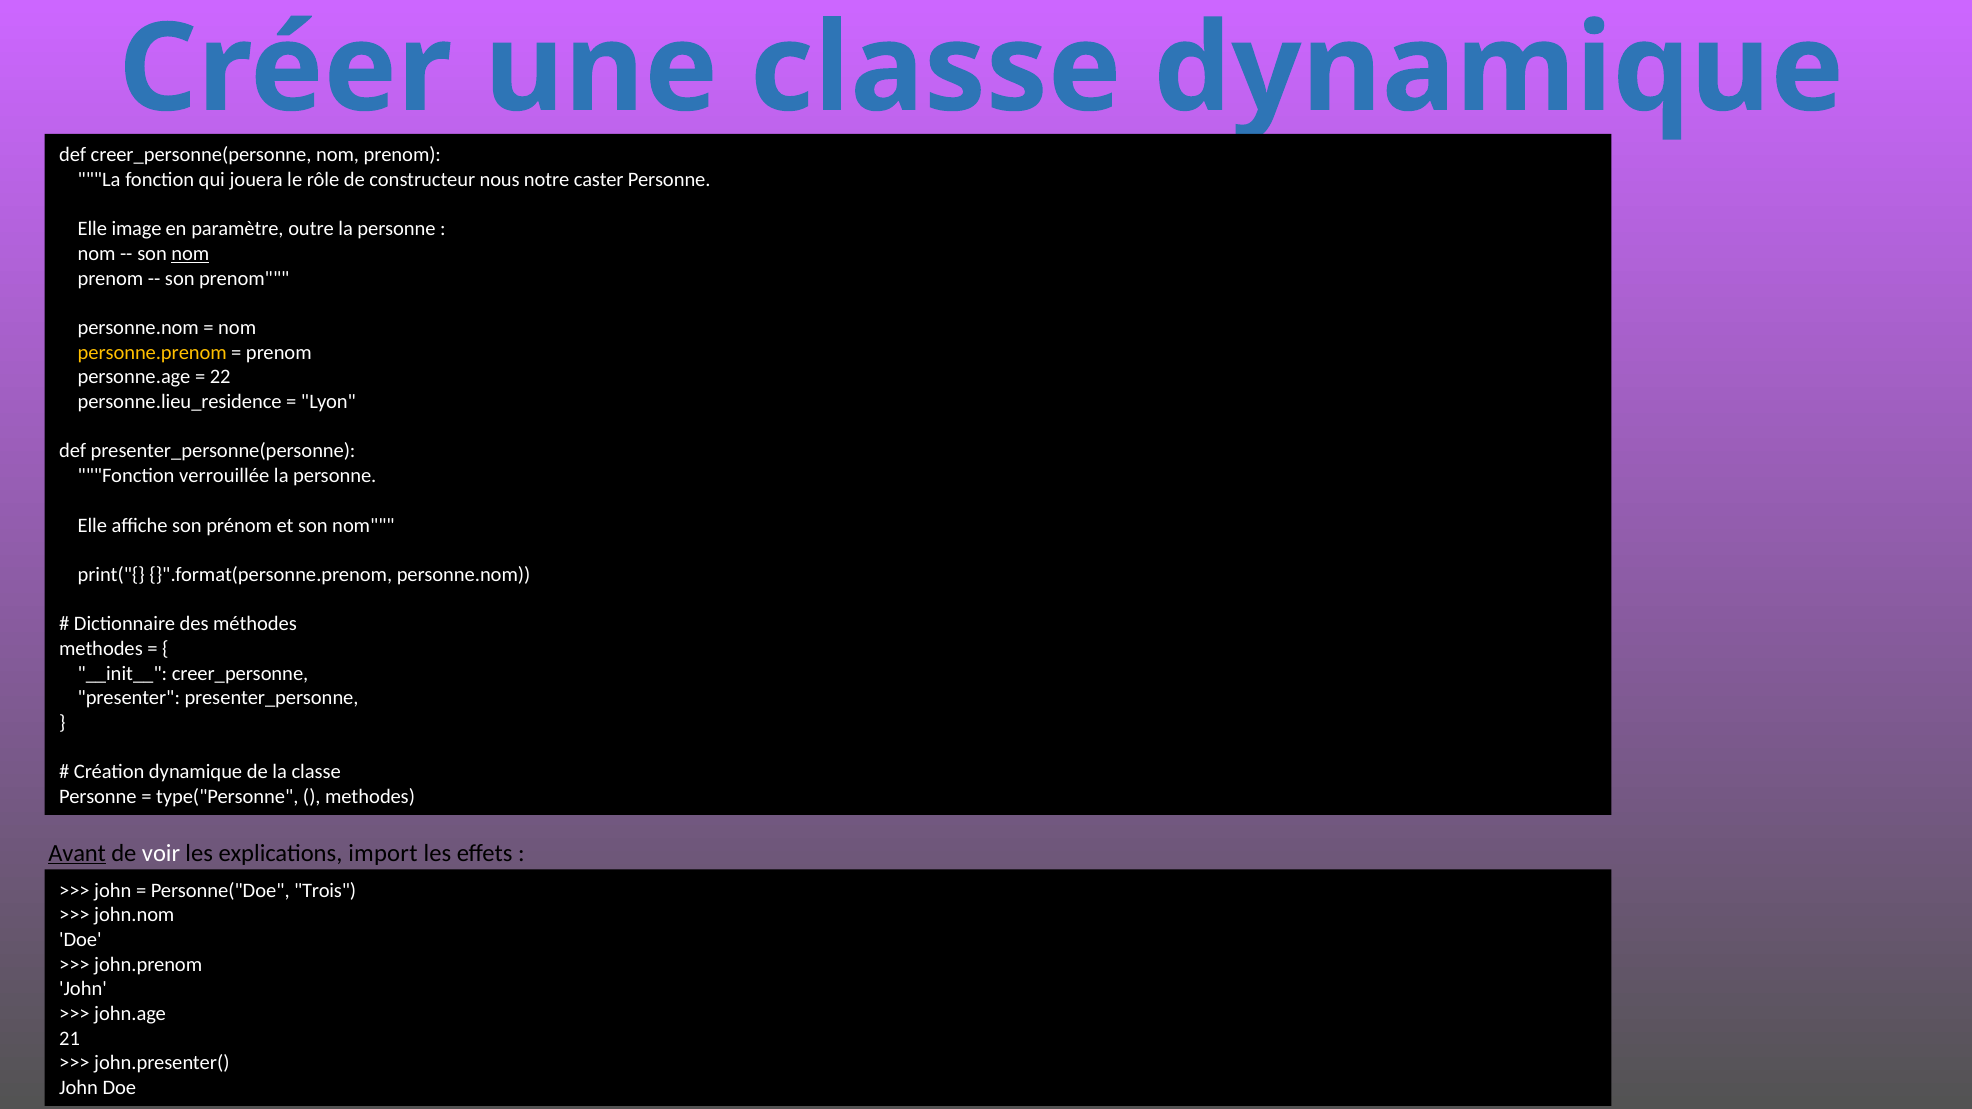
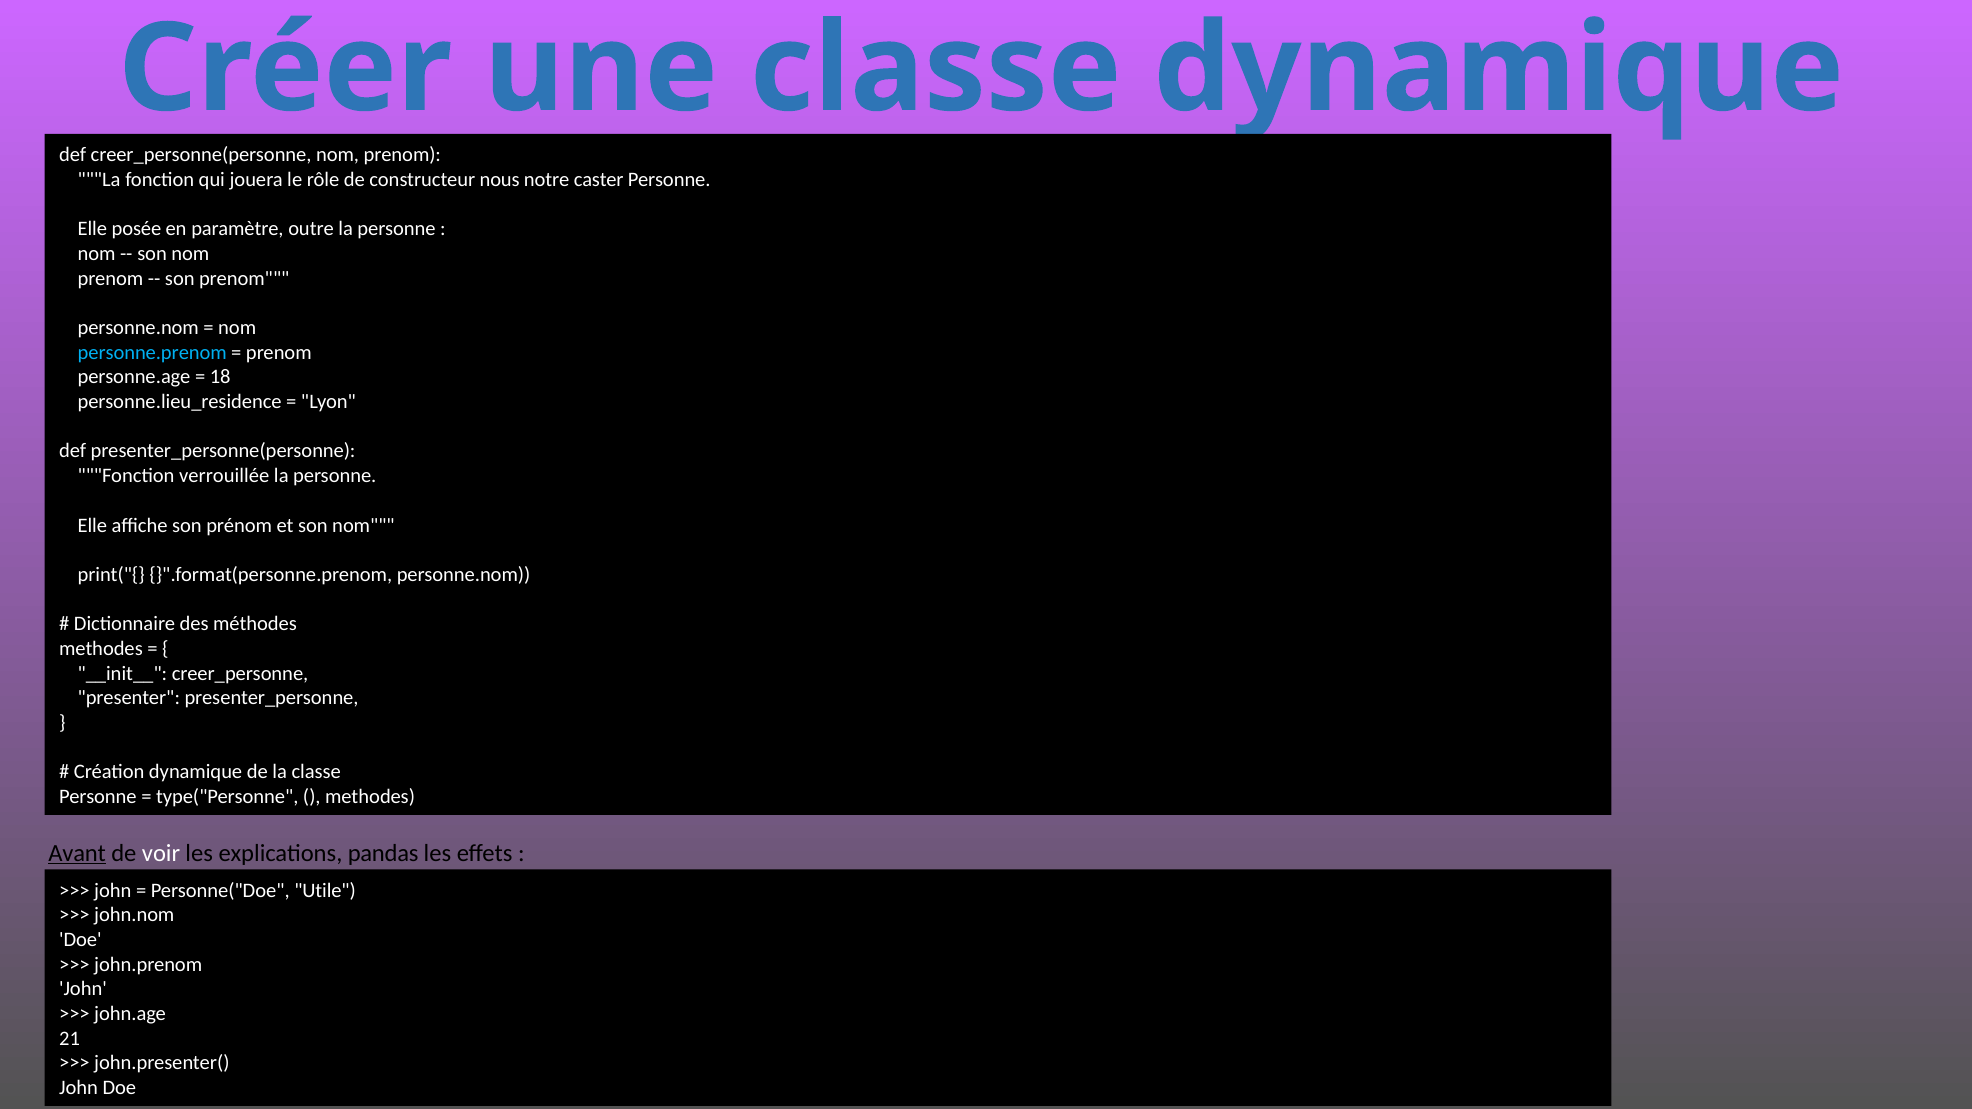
image: image -> posée (136, 229)
nom underline: present -> none (190, 254)
personne.prenom colour: yellow -> light blue (152, 353)
22: 22 -> 18 (220, 377)
import: import -> pandas (383, 853)
Trois: Trois -> Utile (325, 891)
